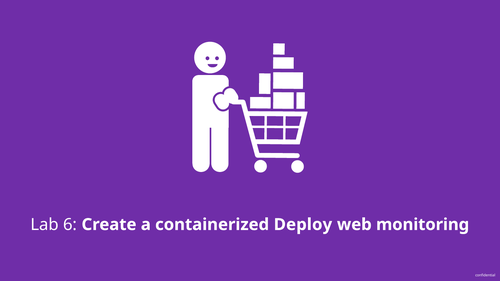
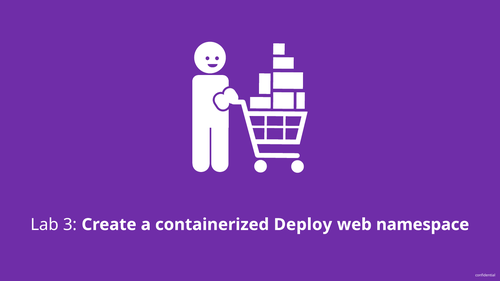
6: 6 -> 3 (70, 225)
monitoring: monitoring -> namespace (423, 225)
